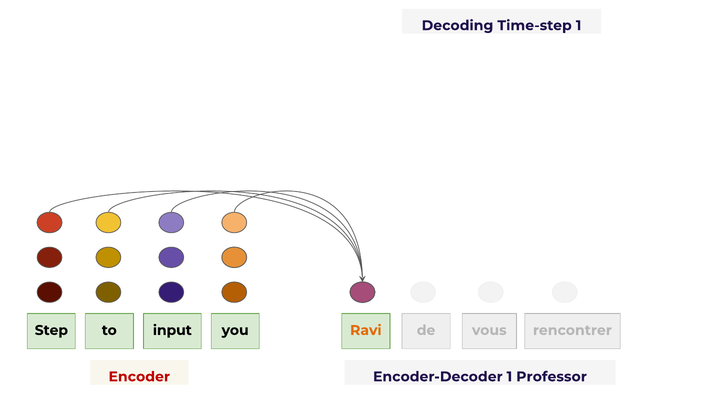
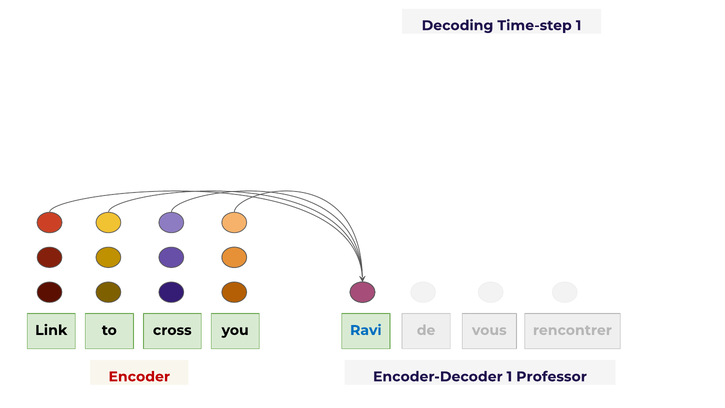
Step: Step -> Link (51, 330)
input: input -> cross (172, 330)
Ravi colour: orange -> blue (366, 330)
